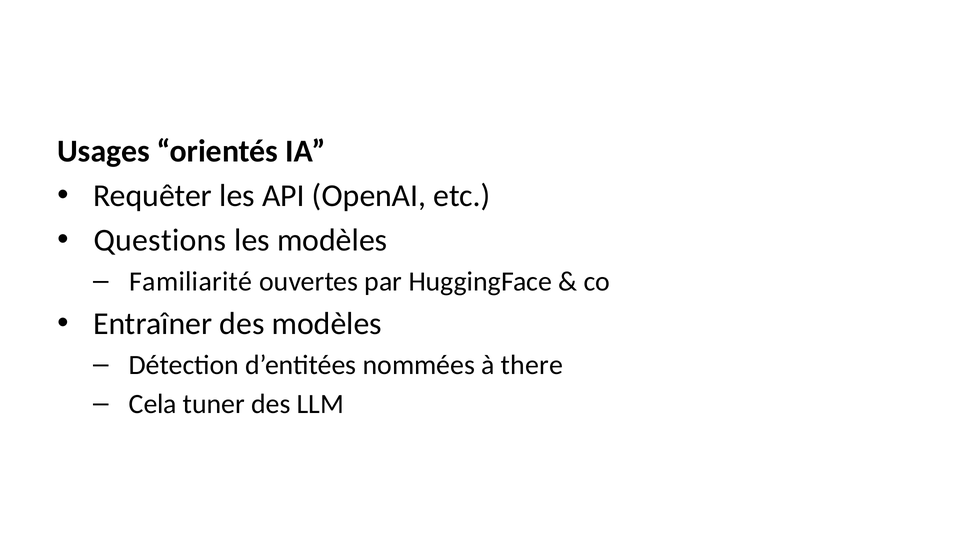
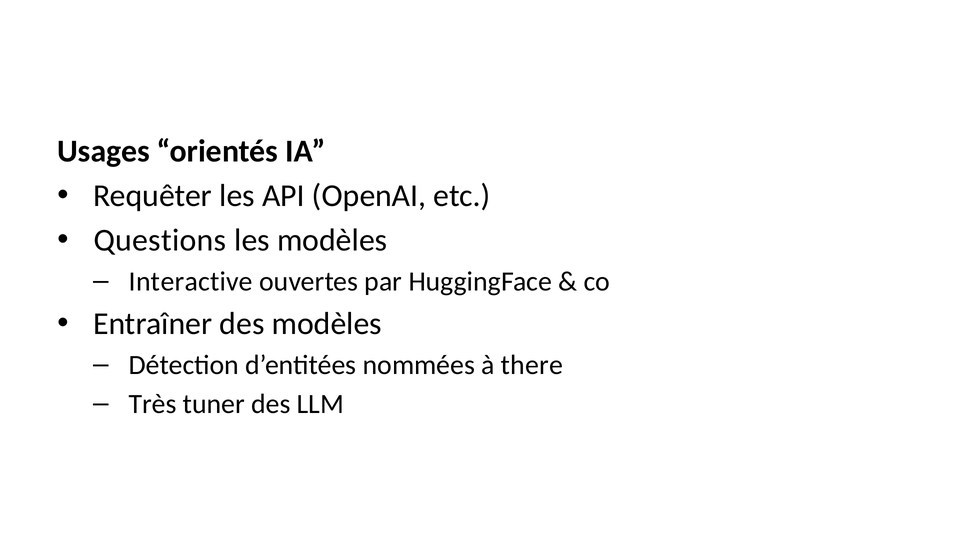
Familiarité: Familiarité -> Interactive (191, 282)
Cela: Cela -> Très (153, 404)
